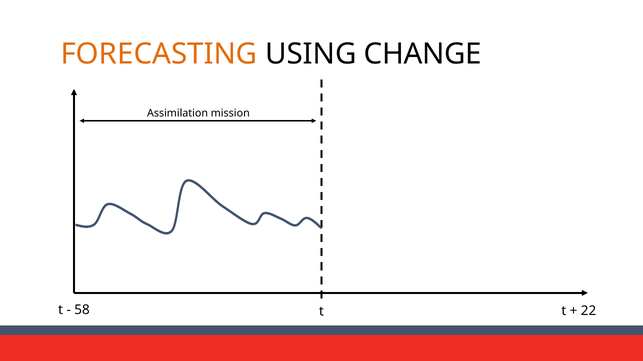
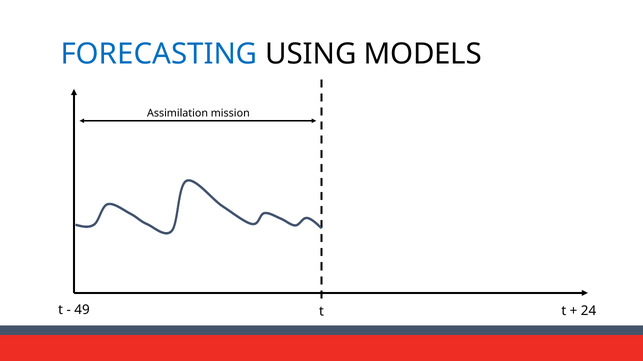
FORECASTING colour: orange -> blue (159, 54)
CHANGE: CHANGE -> MODELS (423, 54)
58: 58 -> 49 (82, 310)
22: 22 -> 24 (589, 312)
